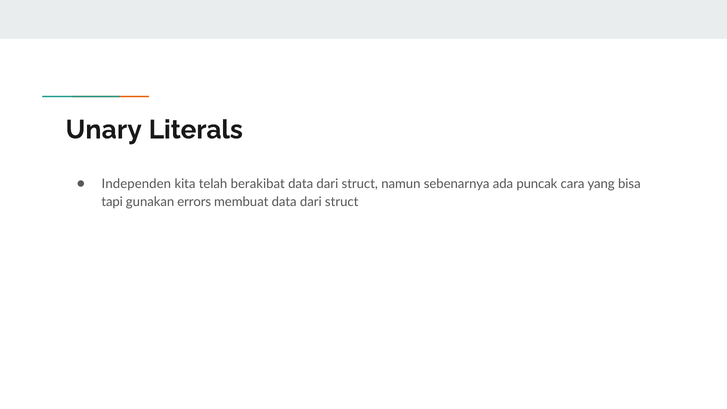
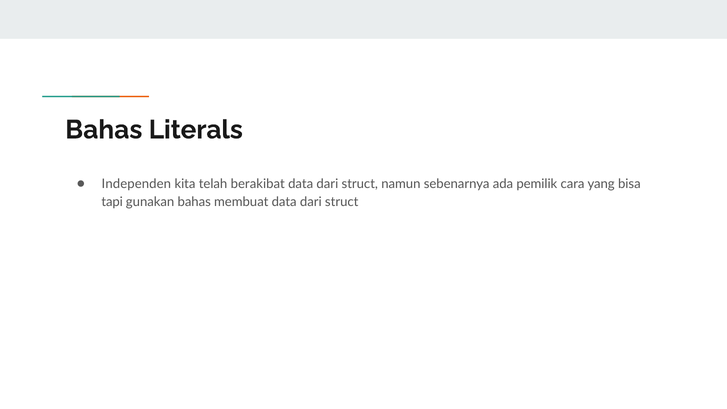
Unary: Unary -> Bahas (104, 130)
puncak: puncak -> pemilik (537, 184)
gunakan errors: errors -> bahas (194, 202)
